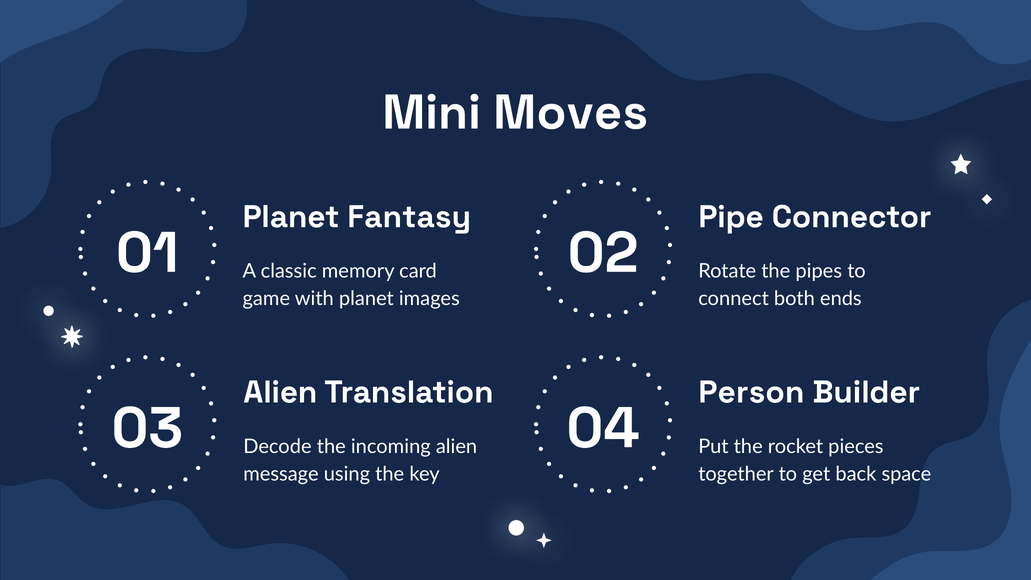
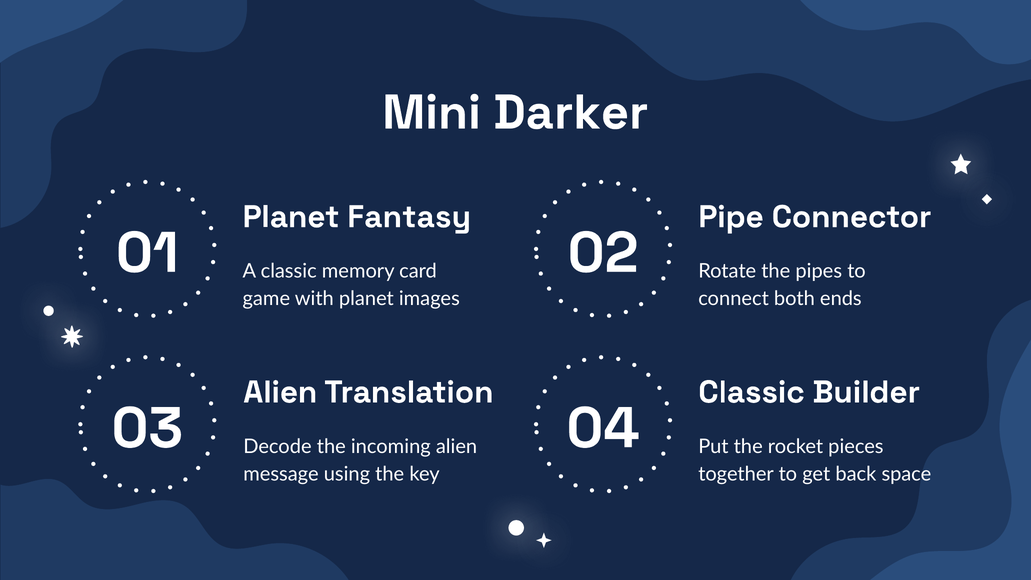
Moves: Moves -> Darker (571, 112)
Person: Person -> Classic (752, 392)
